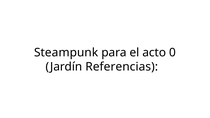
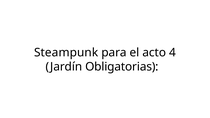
0: 0 -> 4 (172, 53)
Referencias: Referencias -> Obligatorias (122, 67)
